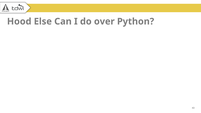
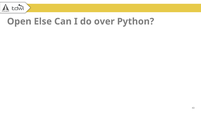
Hood: Hood -> Open (19, 21)
